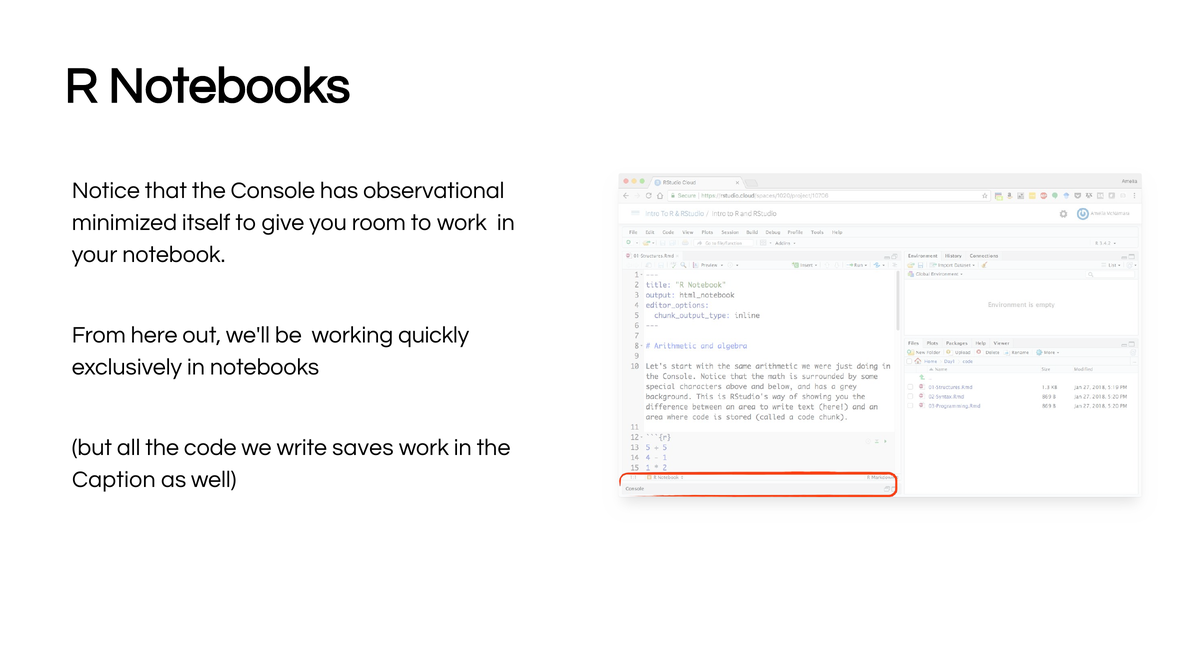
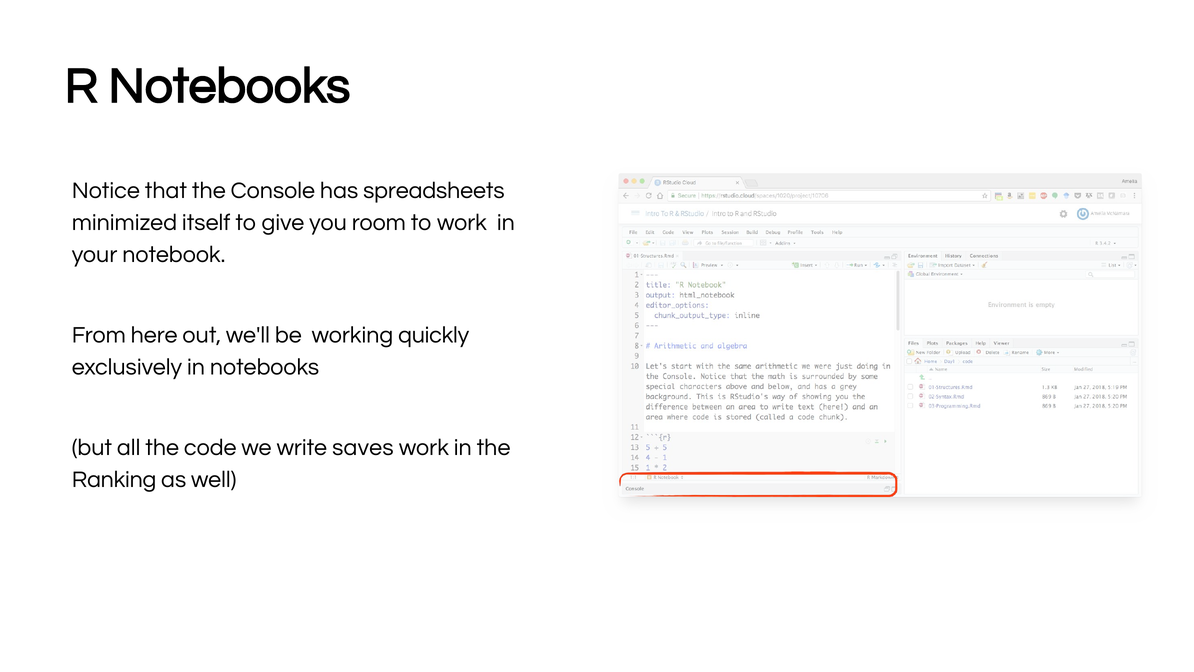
observational: observational -> spreadsheets (434, 190)
Caption: Caption -> Ranking (114, 479)
